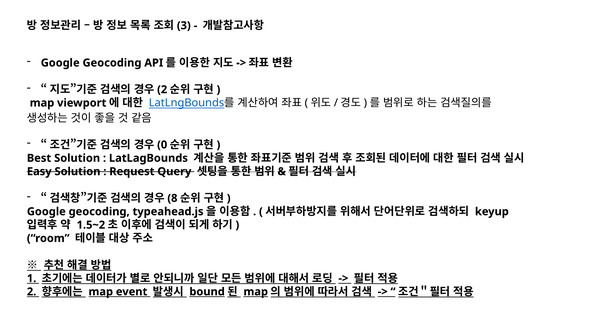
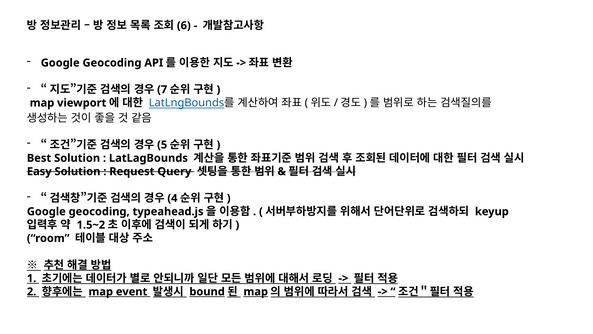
3: 3 -> 6 (184, 26)
2: 2 -> 7 (162, 89)
0: 0 -> 5 (162, 145)
8: 8 -> 4 (172, 198)
